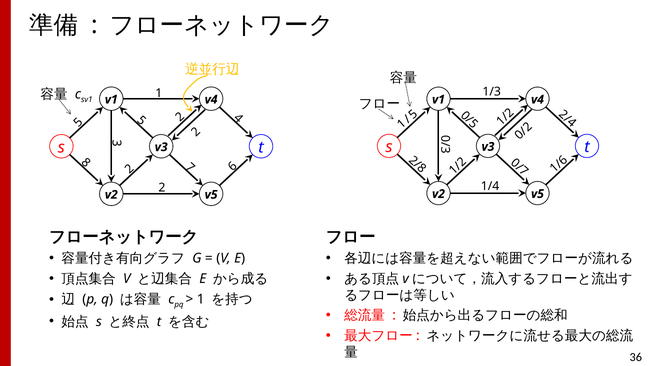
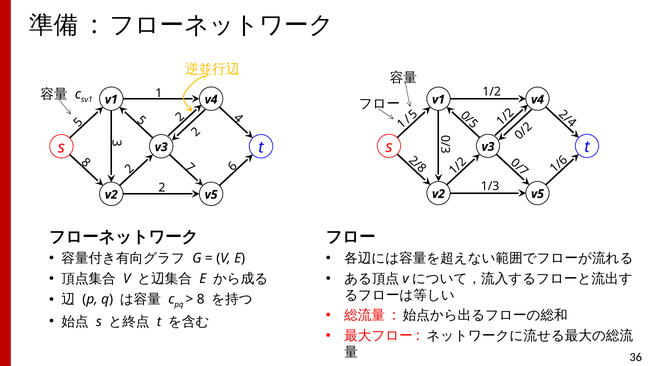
1/3: 1/3 -> 1/2 (492, 92)
1/4: 1/4 -> 1/3 (490, 186)
1: 1 -> 8 (201, 299)
